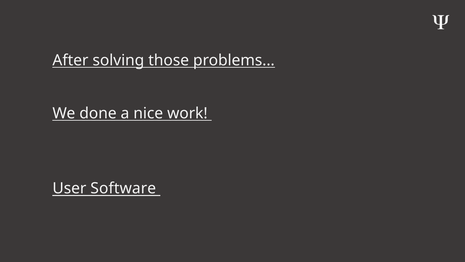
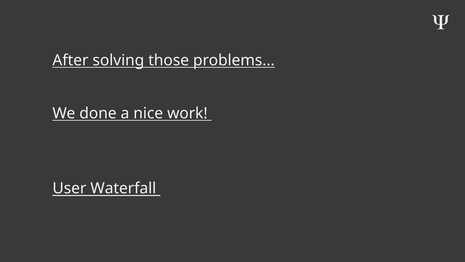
Software: Software -> Waterfall (123, 188)
